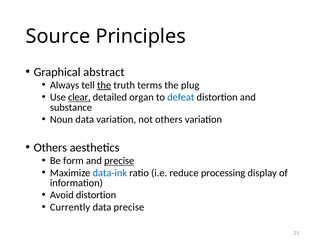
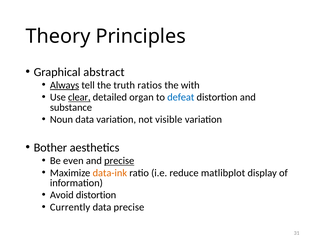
Source: Source -> Theory (58, 36)
Always underline: none -> present (65, 85)
the underline: present -> none (104, 85)
terms: terms -> ratios (150, 85)
plug: plug -> with (190, 85)
not others: others -> visible (169, 119)
Others: Others -> Bother (50, 147)
form: form -> even (73, 161)
data-ink colour: blue -> orange (110, 173)
processing: processing -> matlibplot (223, 173)
